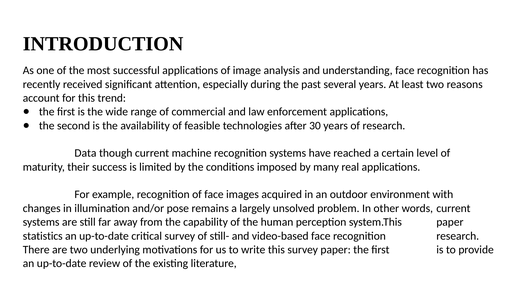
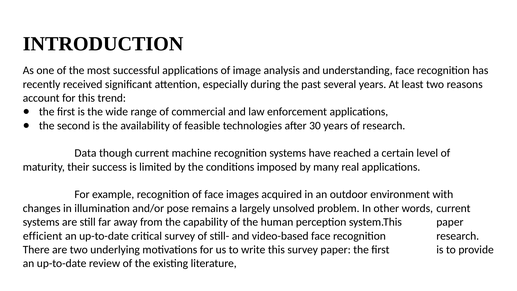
statistics: statistics -> efficient (43, 236)
